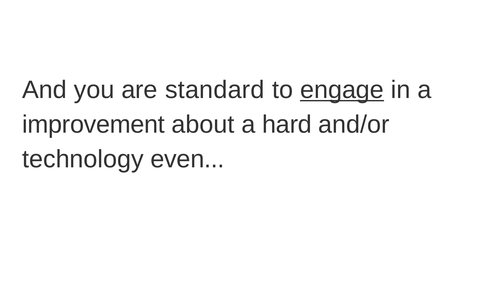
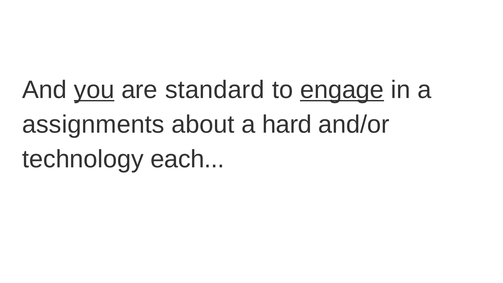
you underline: none -> present (94, 90)
improvement: improvement -> assignments (93, 124)
even: even -> each (188, 159)
